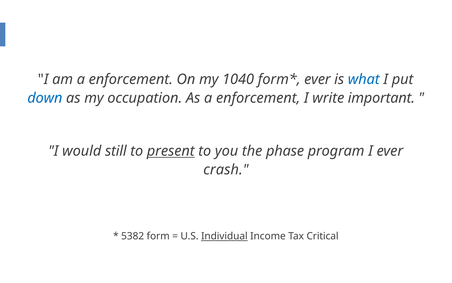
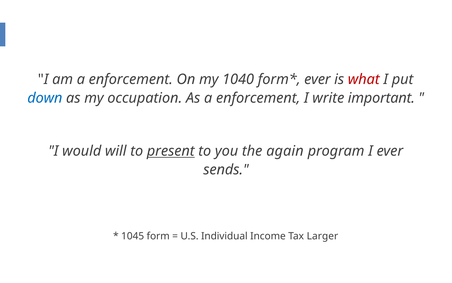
what colour: blue -> red (364, 79)
still: still -> will (116, 151)
phase: phase -> again (285, 151)
crash: crash -> sends (226, 170)
5382: 5382 -> 1045 (133, 236)
Individual underline: present -> none (224, 236)
Critical: Critical -> Larger (322, 236)
